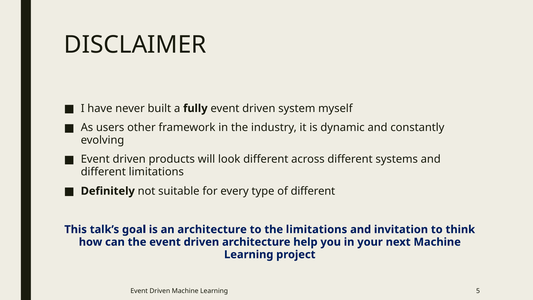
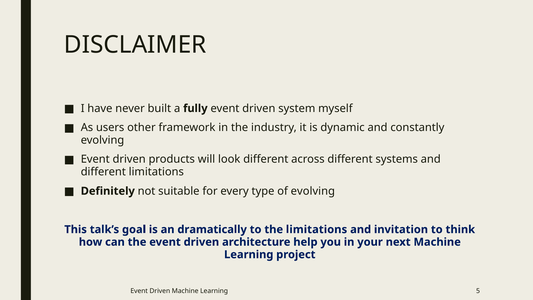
of different: different -> evolving (313, 191)
an architecture: architecture -> dramatically (212, 229)
